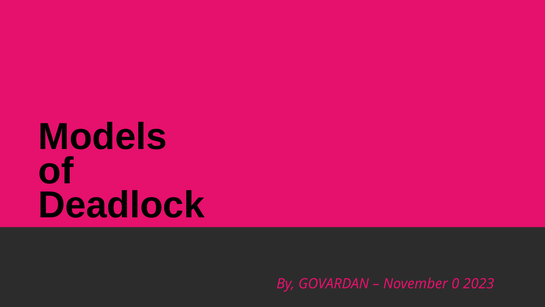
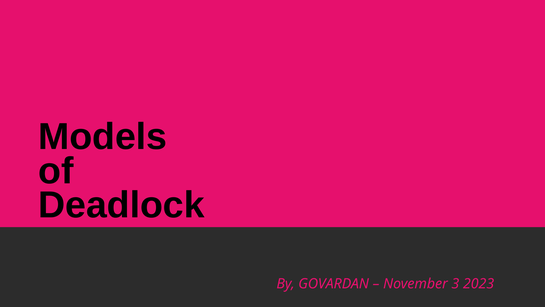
0: 0 -> 3 (455, 283)
